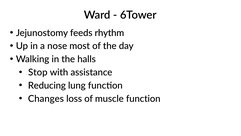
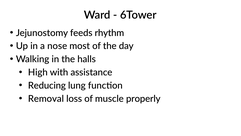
Stop: Stop -> High (38, 72)
Changes: Changes -> Removal (46, 98)
muscle function: function -> properly (143, 98)
